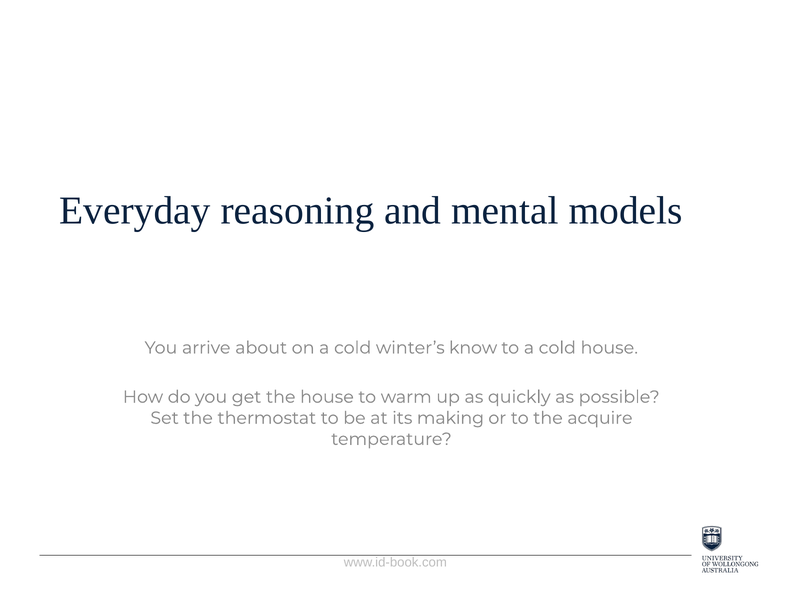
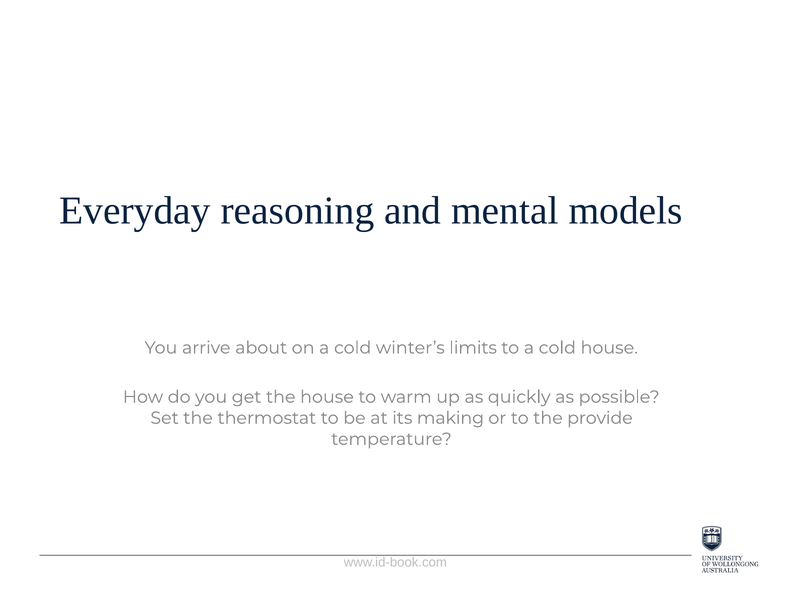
know: know -> limits (473, 348)
acquire: acquire -> provide (600, 418)
